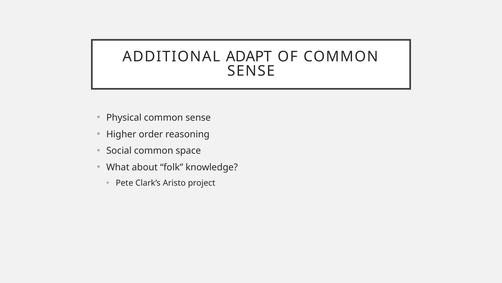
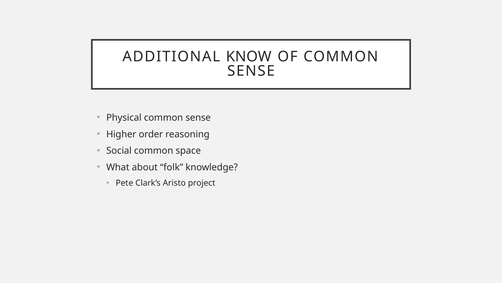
ADAPT: ADAPT -> KNOW (249, 57)
